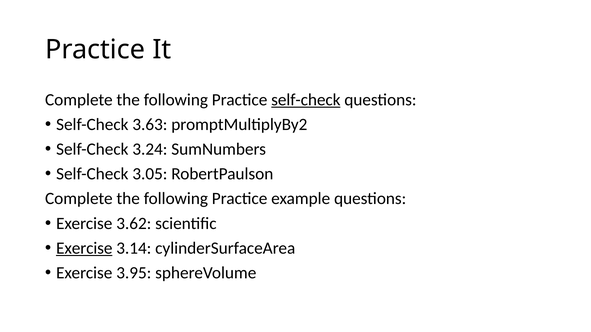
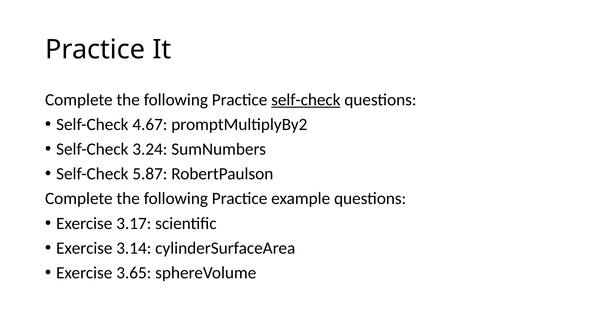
3.63: 3.63 -> 4.67 (150, 125)
3.05: 3.05 -> 5.87 (150, 174)
3.62: 3.62 -> 3.17 (134, 224)
Exercise underline: present -> none (84, 248)
3.95: 3.95 -> 3.65 (134, 273)
